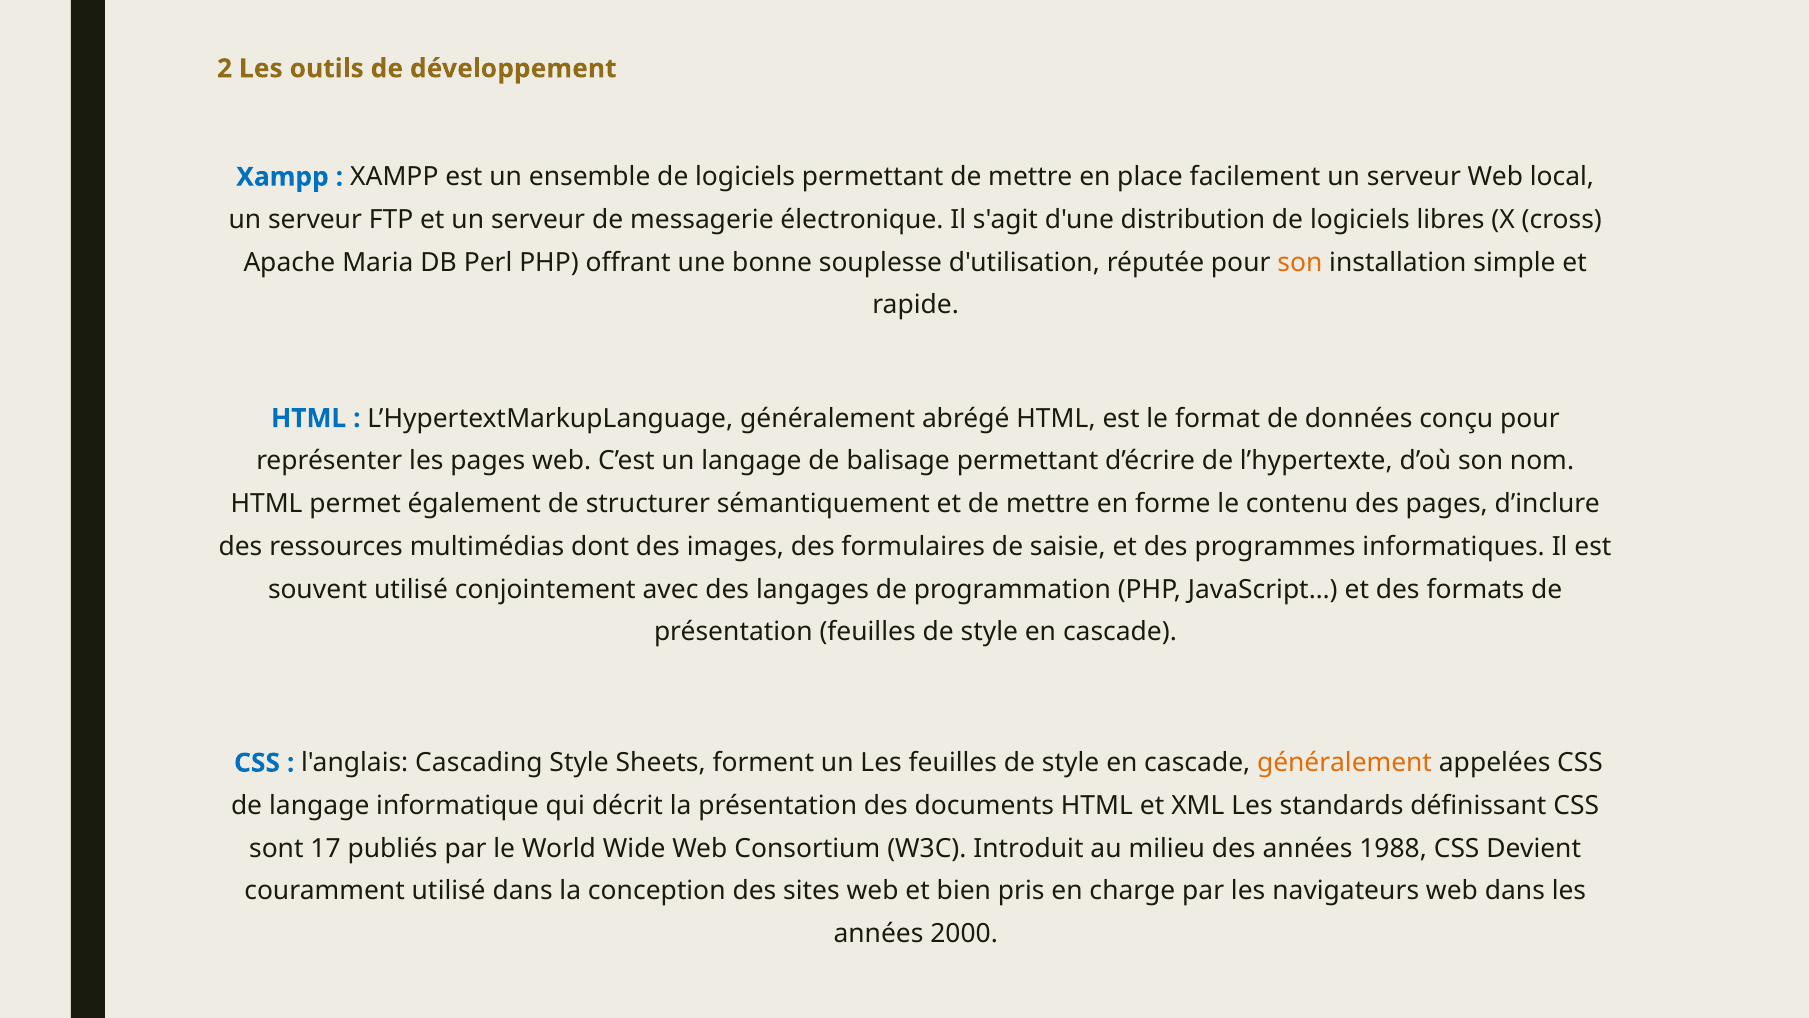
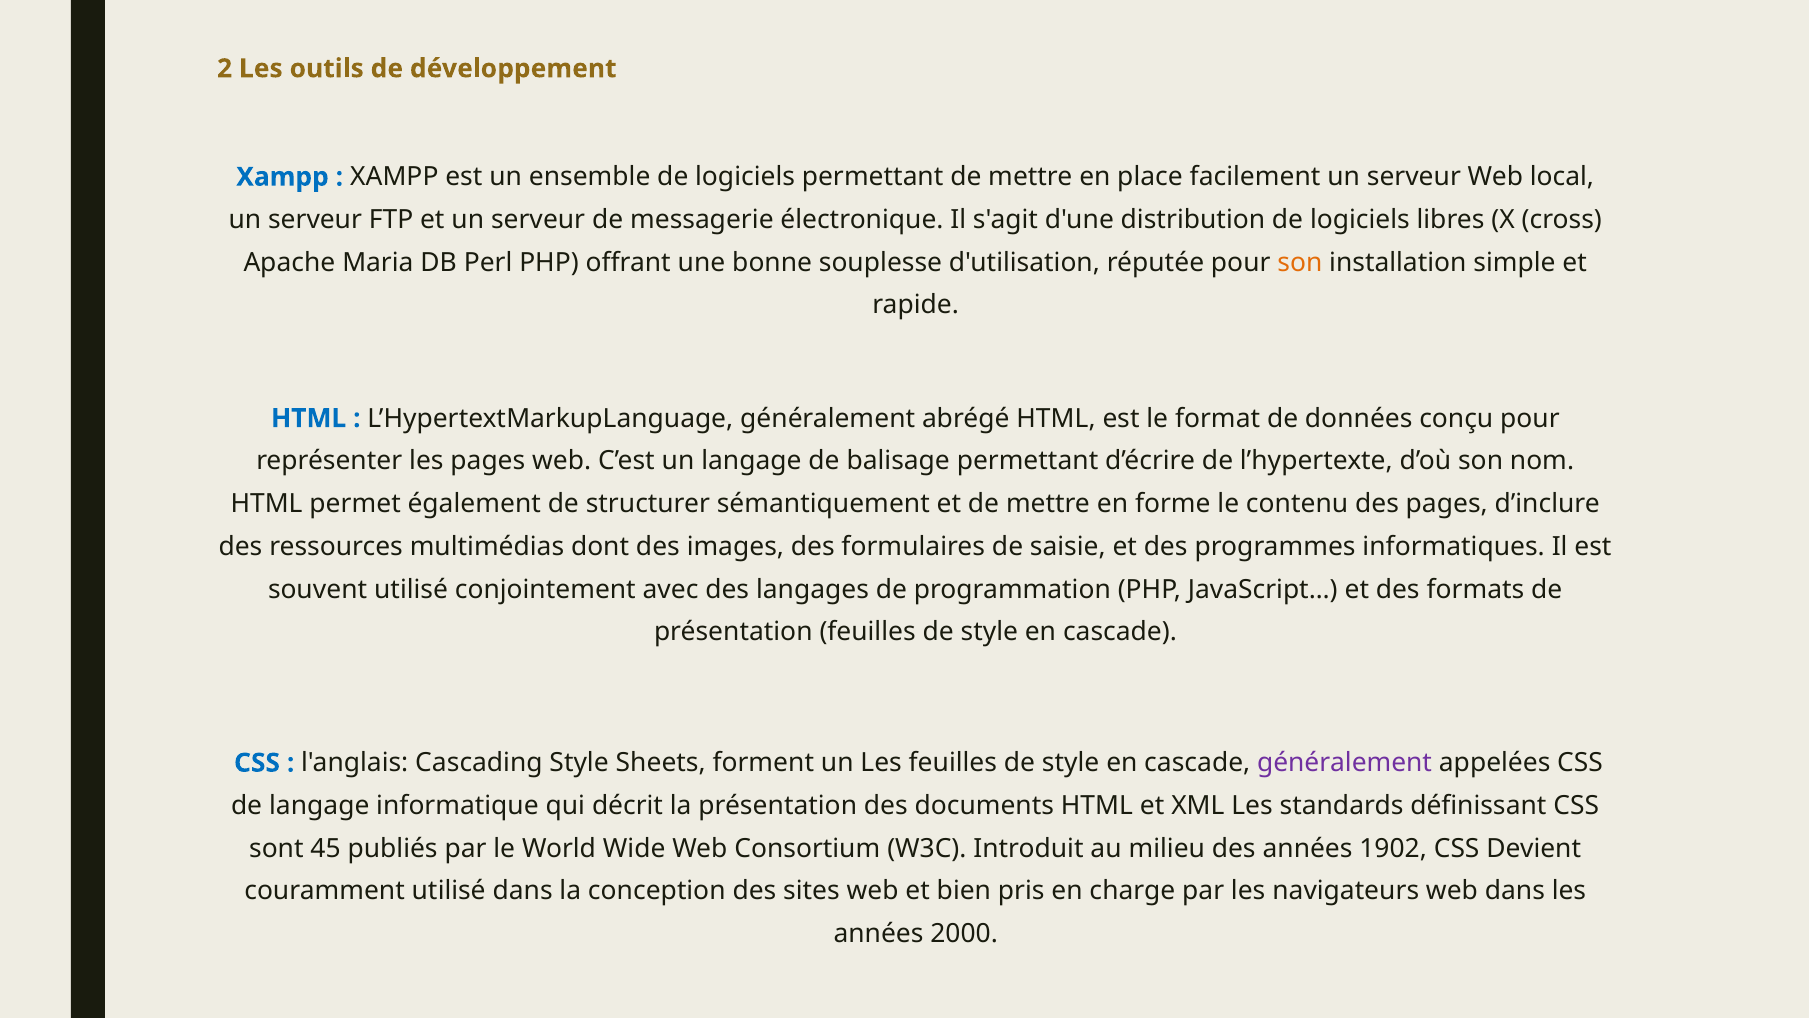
généralement colour: orange -> purple (1345, 763)
17: 17 -> 45 (326, 848)
1988: 1988 -> 1902 (1393, 848)
